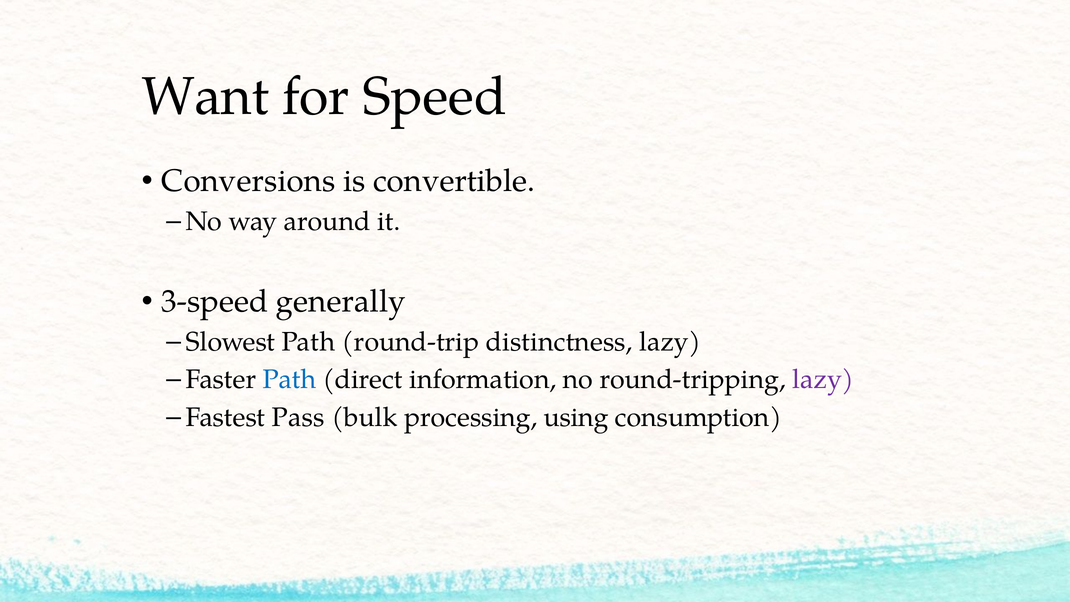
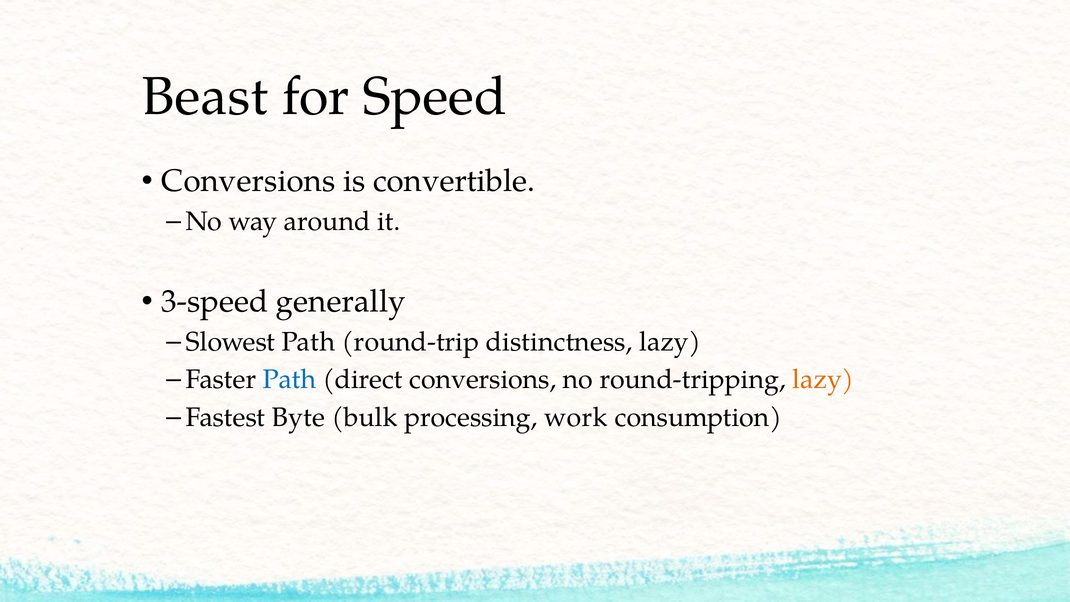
Want: Want -> Beast (205, 97)
direct information: information -> conversions (483, 380)
lazy colour: purple -> orange (823, 380)
Pass: Pass -> Byte (298, 417)
using: using -> work (576, 417)
